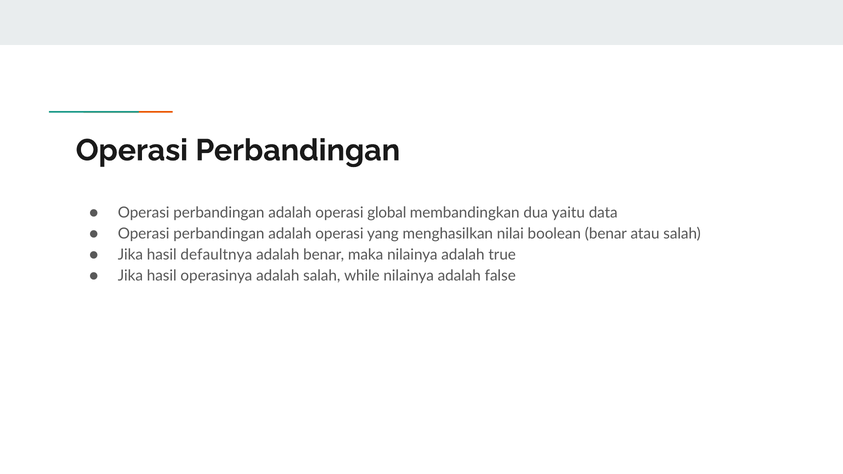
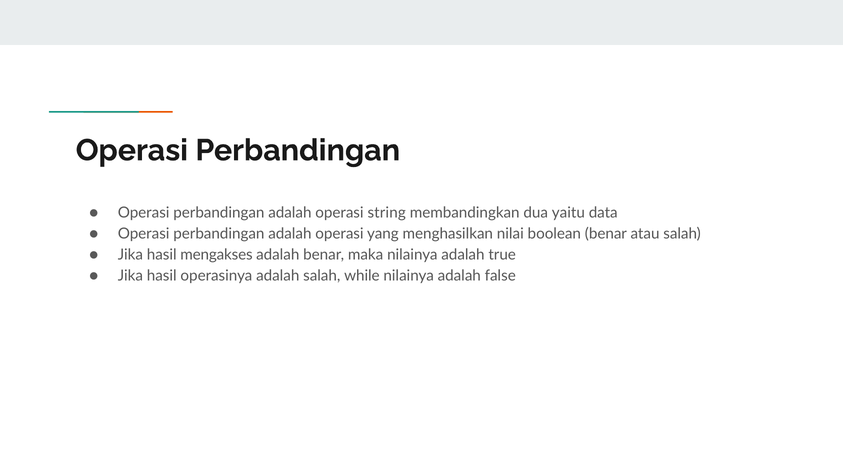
global: global -> string (387, 213)
defaultnya: defaultnya -> mengakses (216, 255)
